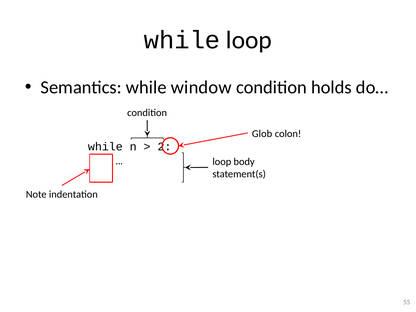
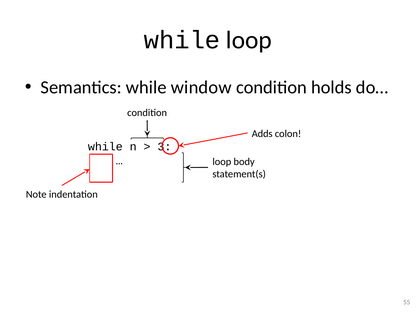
Glob: Glob -> Adds (262, 134)
2: 2 -> 3 (164, 147)
